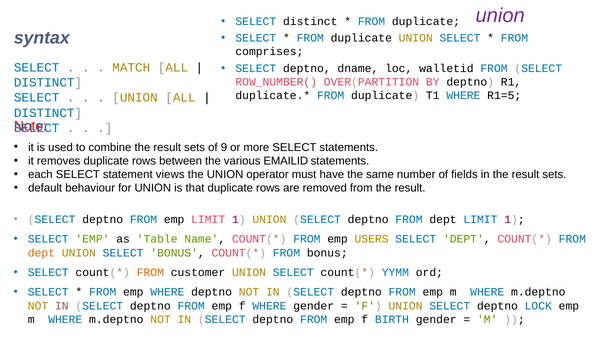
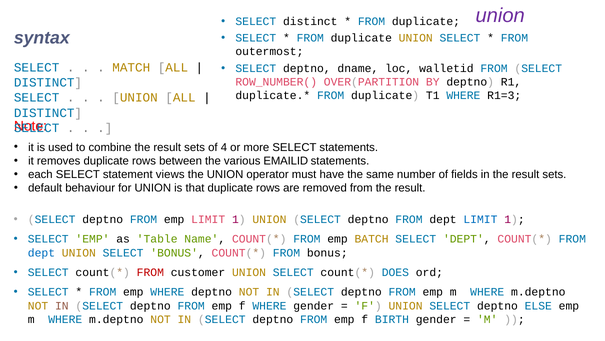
comprises: comprises -> outermost (269, 52)
R1=5: R1=5 -> R1=3 (504, 95)
9: 9 -> 4 (224, 147)
USERS: USERS -> BATCH (372, 239)
dept colour: orange -> blue (41, 252)
FROM colour: orange -> red (150, 272)
YYMM: YYMM -> DOES (395, 272)
LOCK: LOCK -> ELSE (538, 305)
